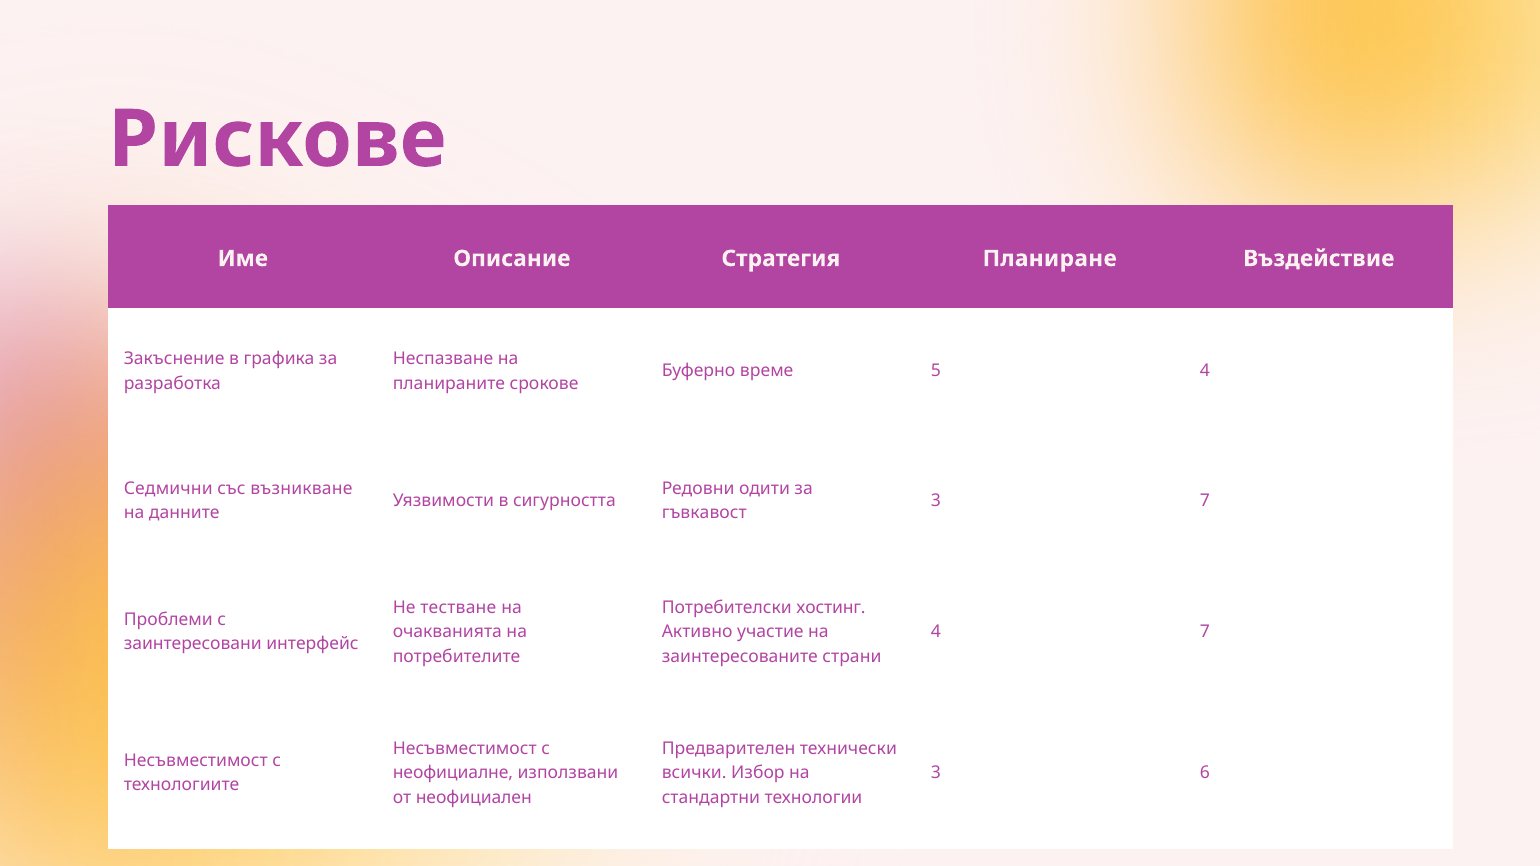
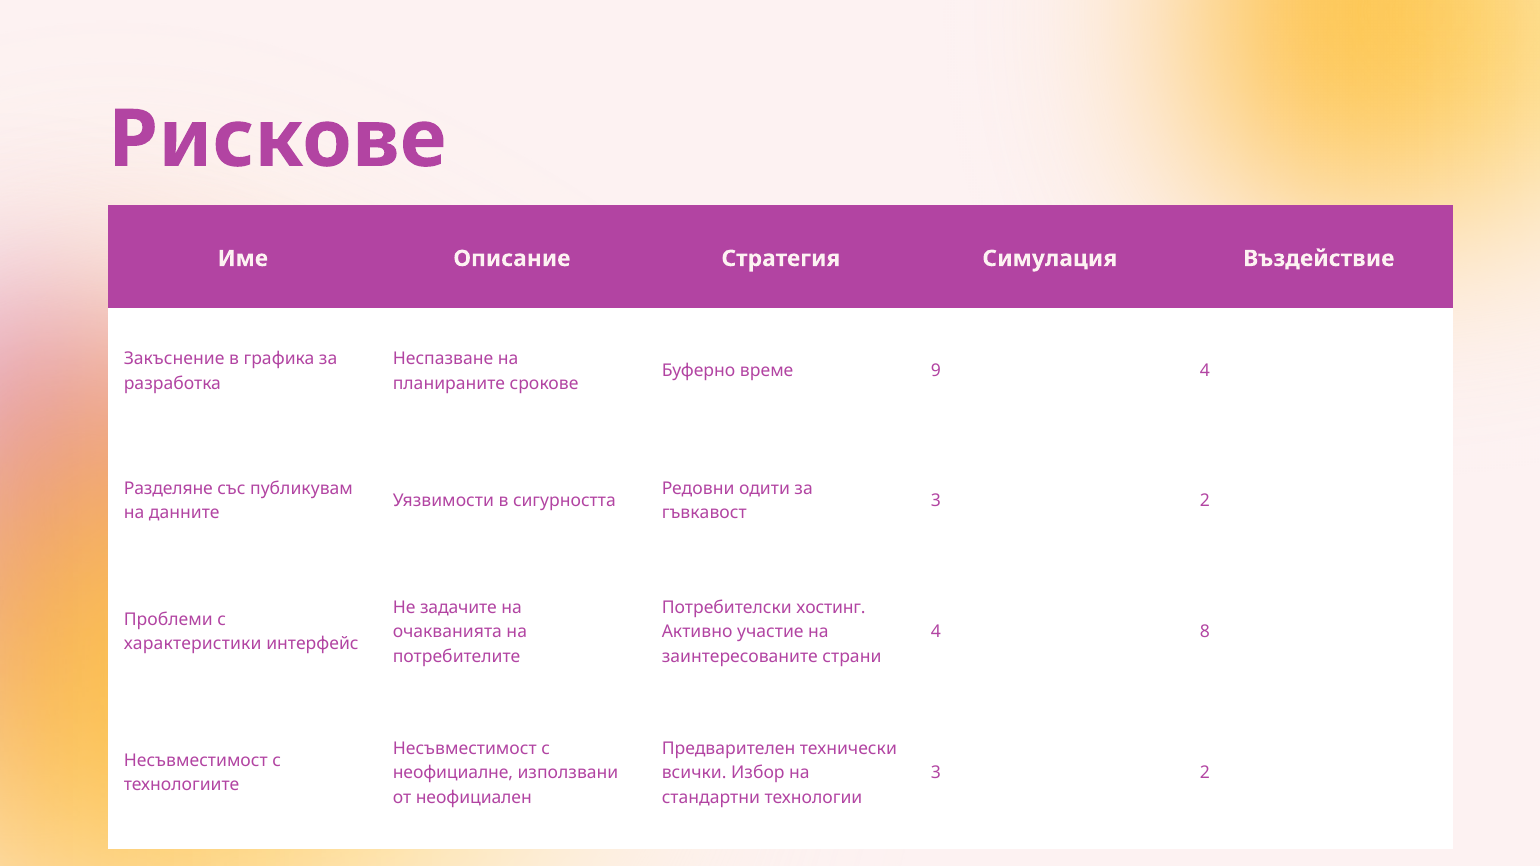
Планиране: Планиране -> Симулация (1050, 259)
5: 5 -> 9 (936, 371)
Седмични: Седмични -> Разделяне (168, 489)
възникване: възникване -> публикувам (302, 489)
7: 7 -> 2 (1205, 501)
тестване: тестване -> задачите (458, 607)
4 7: 7 -> 8 (1205, 632)
заинтересовани: заинтересовани -> характеристики (193, 644)
6: 6 -> 2 (1205, 773)
